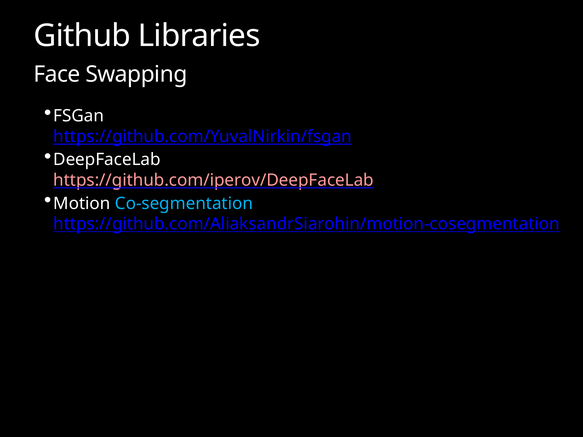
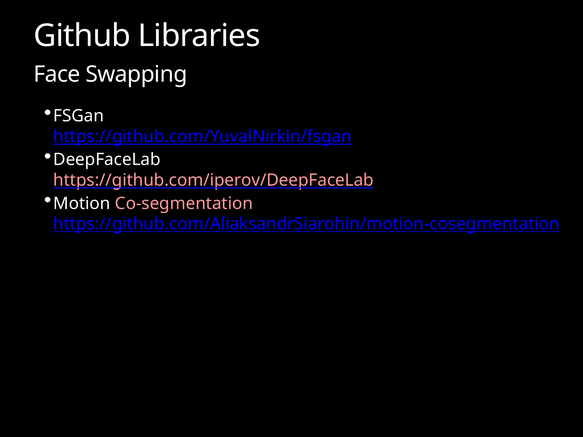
Co-segmentation colour: light blue -> pink (184, 203)
